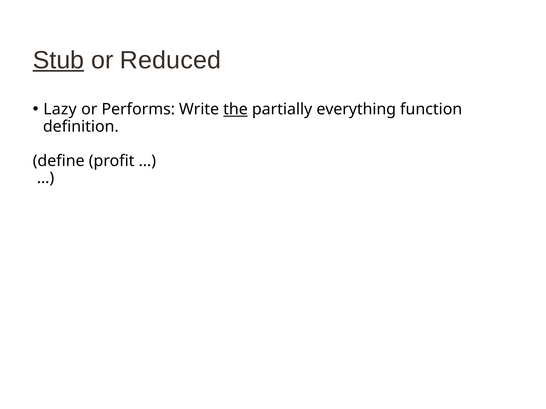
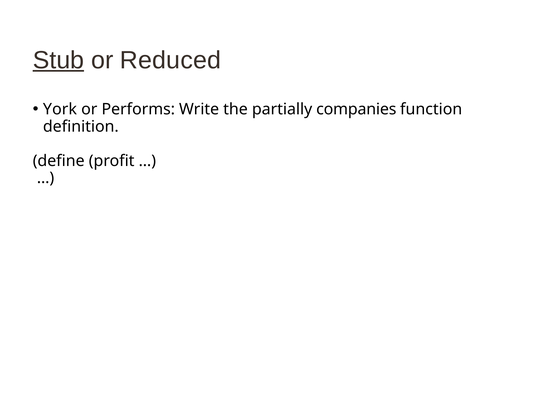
Lazy: Lazy -> York (60, 110)
the underline: present -> none (236, 110)
everything: everything -> companies (356, 110)
